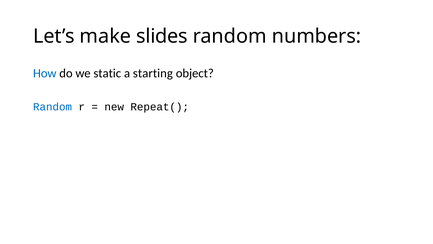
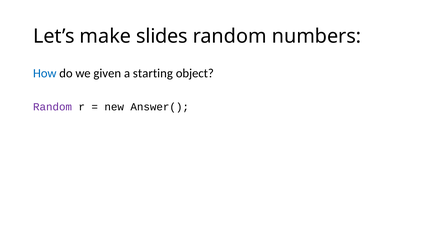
static: static -> given (107, 73)
Random colour: blue -> purple (53, 107)
Repeat(: Repeat( -> Answer( (160, 107)
